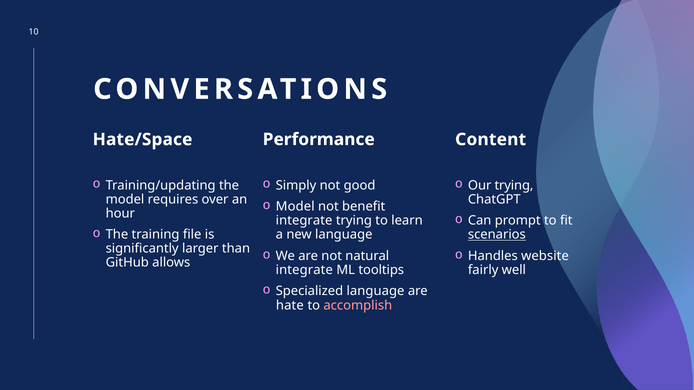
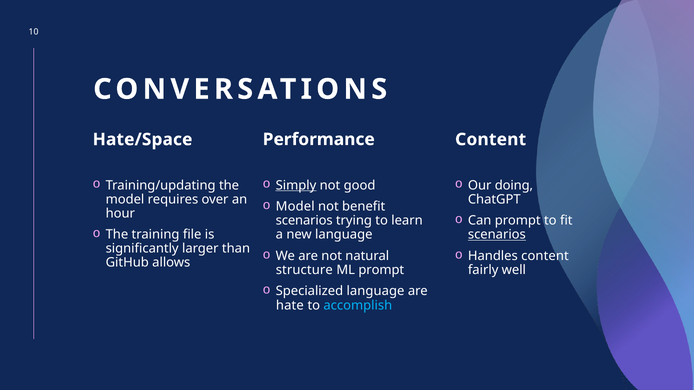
Simply underline: none -> present (296, 185)
Our trying: trying -> doing (514, 185)
integrate: integrate -> scenarios (304, 221)
Handles website: website -> content (545, 256)
integrate: integrate -> structure (304, 270)
ML tooltips: tooltips -> prompt (381, 270)
accomplish colour: pink -> light blue (358, 306)
